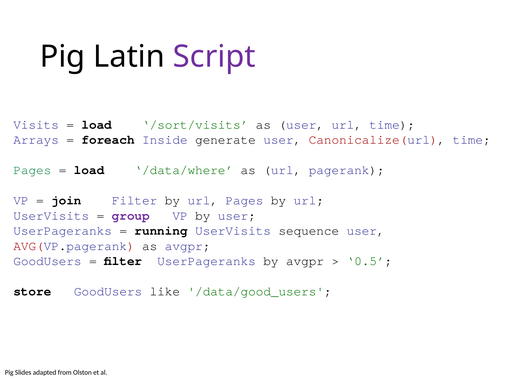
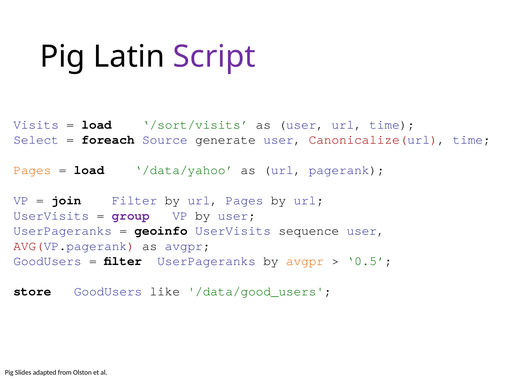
Arrays: Arrays -> Select (36, 140)
Inside: Inside -> Source (165, 140)
Pages colour: green -> orange (32, 170)
/data/where: /data/where -> /data/yahoo (184, 170)
running: running -> geoinfo (161, 231)
avgpr colour: black -> orange (305, 261)
